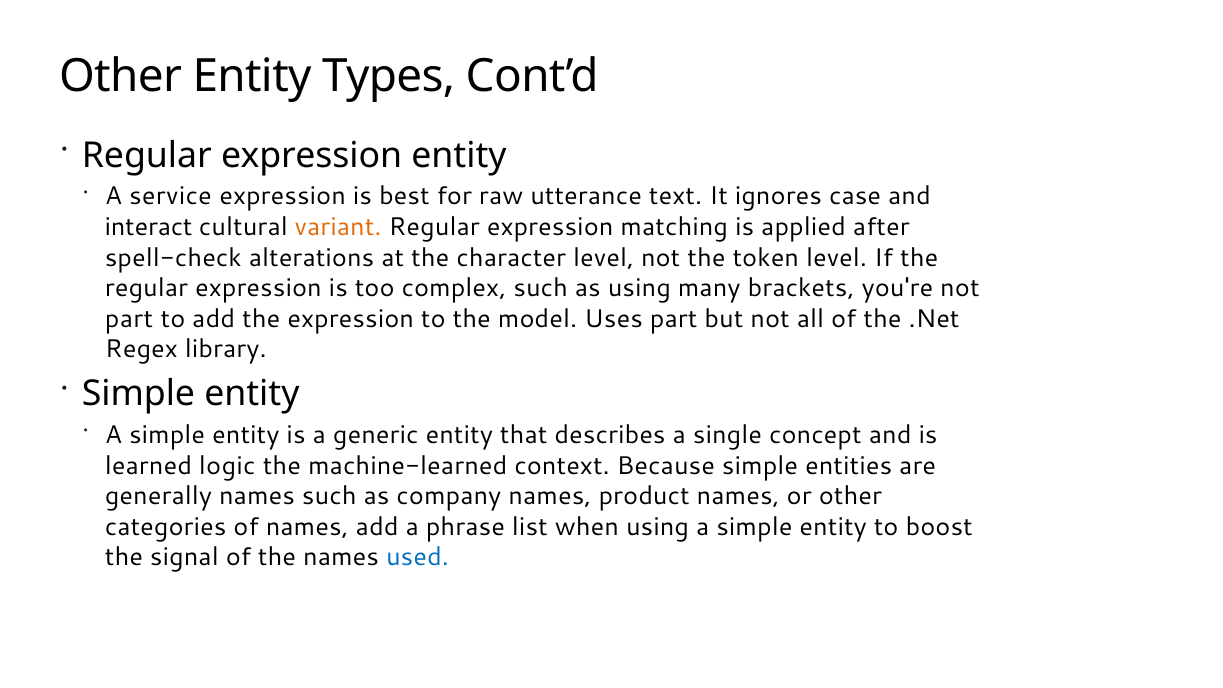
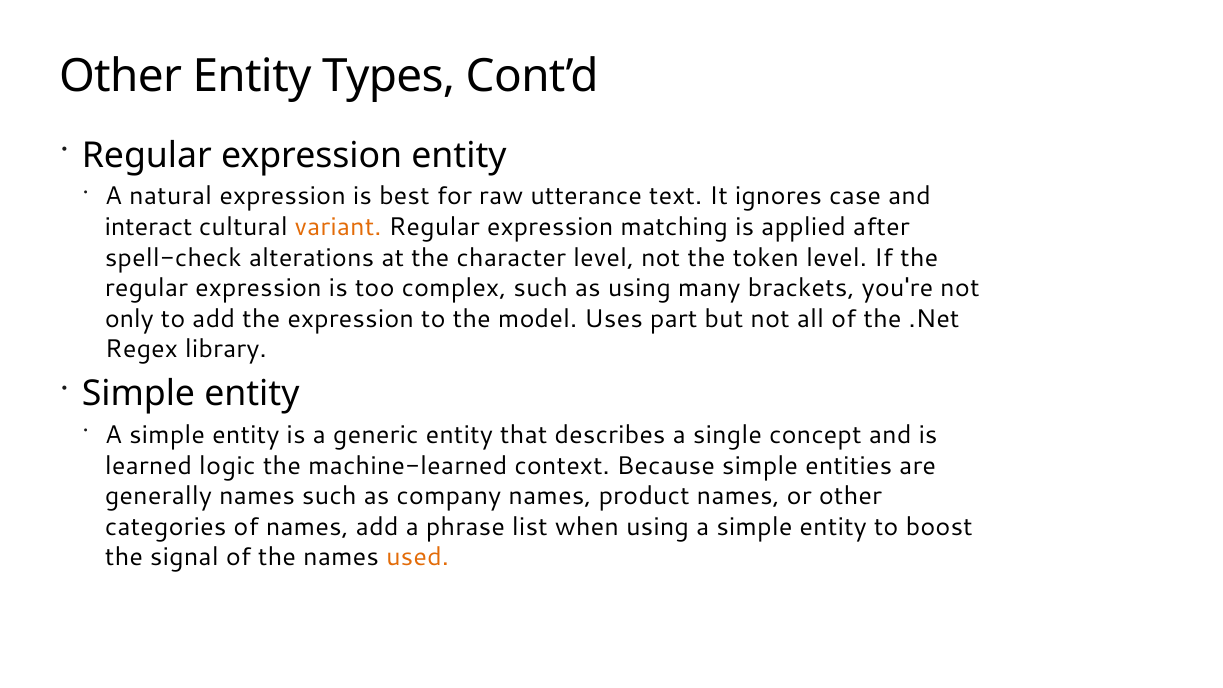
service: service -> natural (171, 197)
part: part -> only (129, 319)
used colour: blue -> orange (417, 557)
